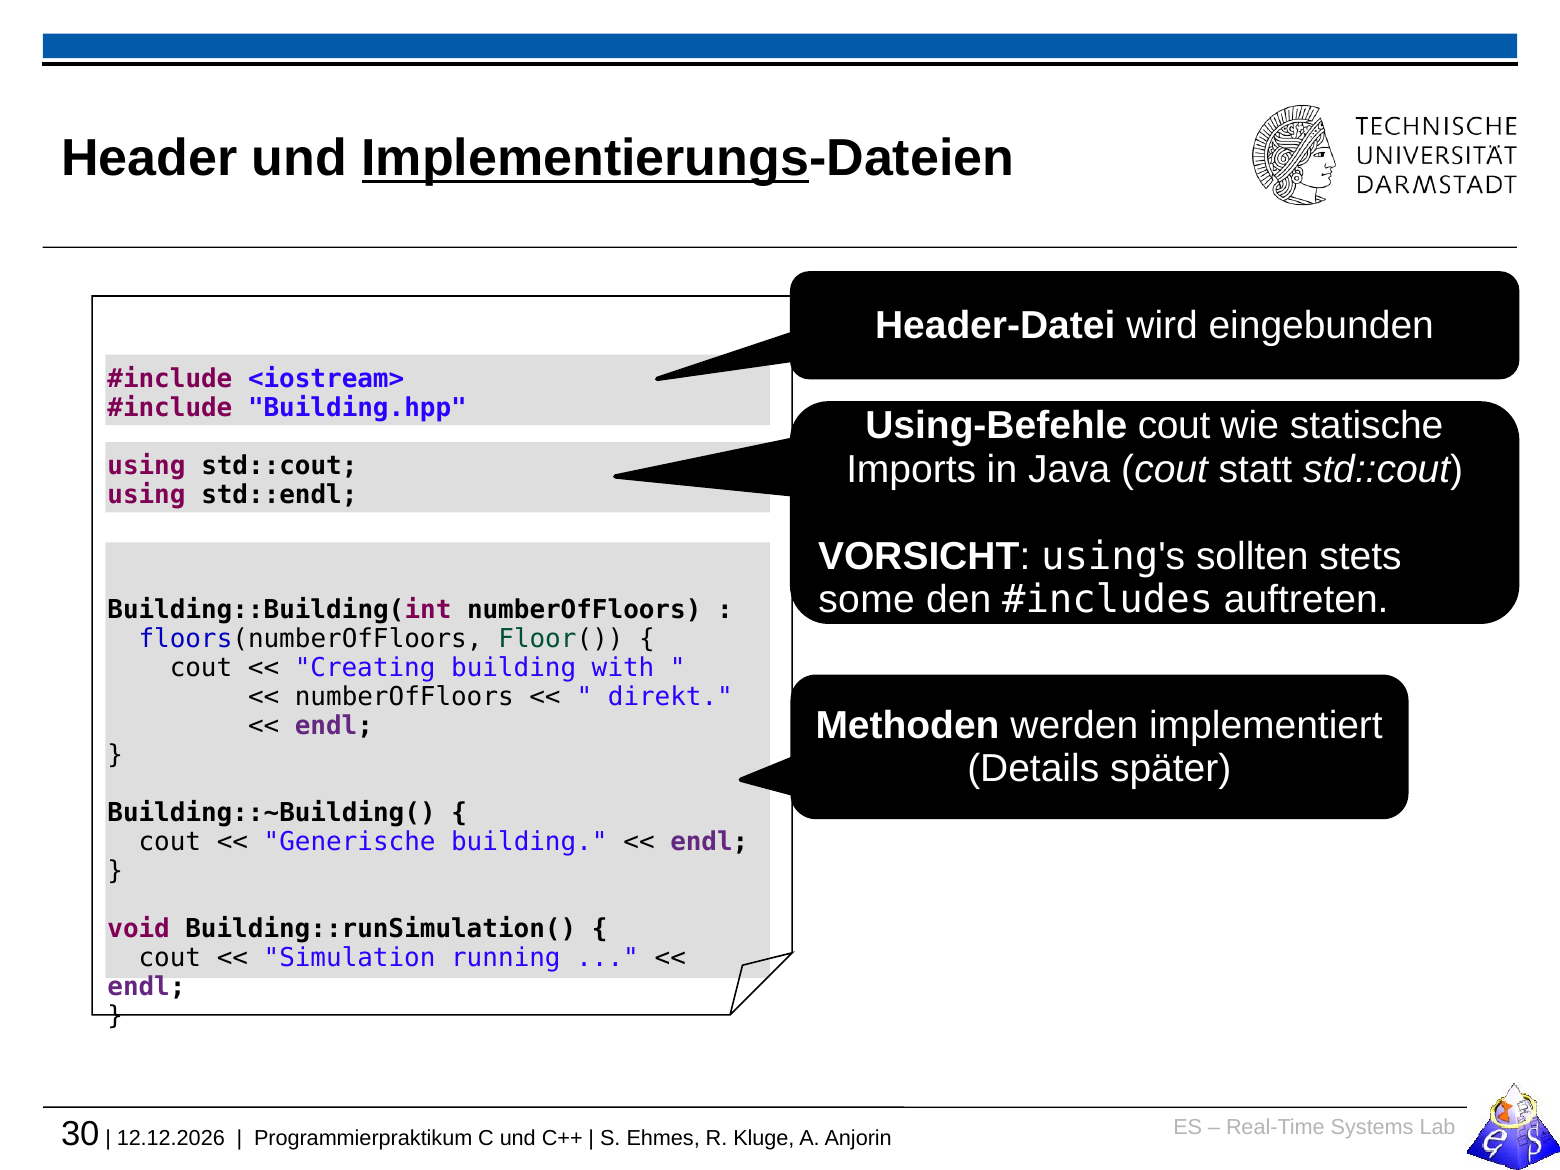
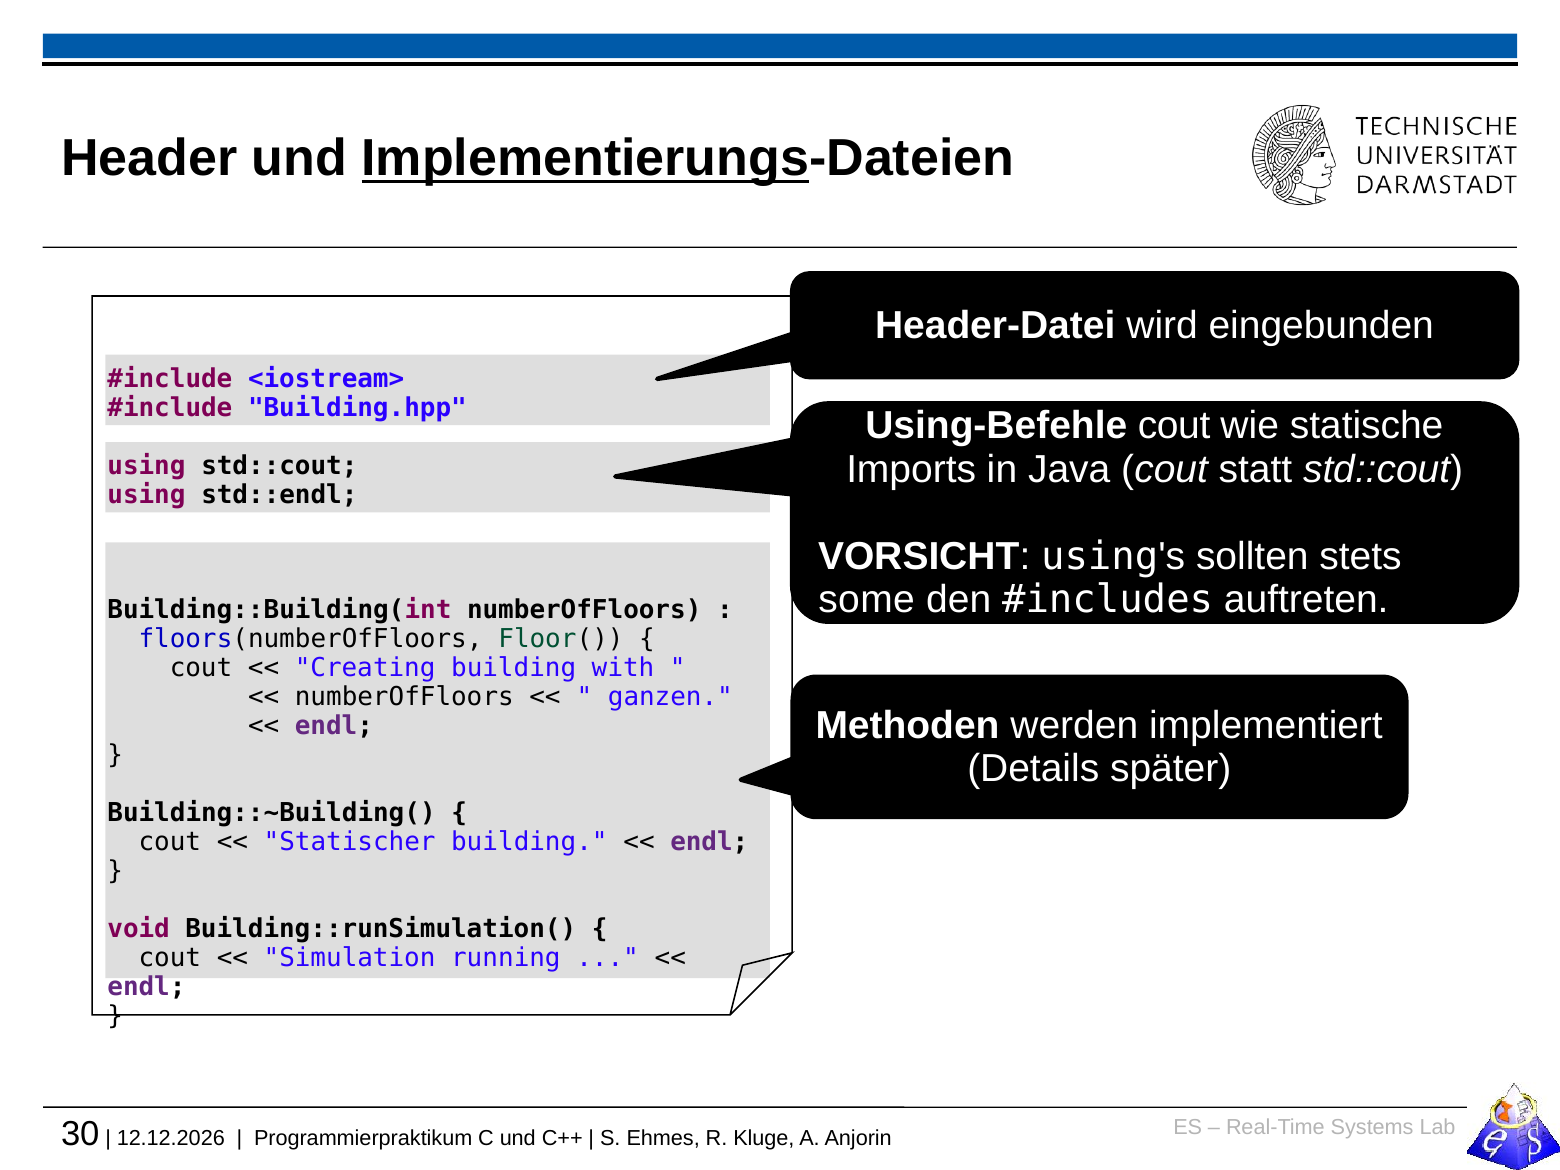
direkt: direkt -> ganzen (670, 697)
Generische: Generische -> Statischer (350, 842)
